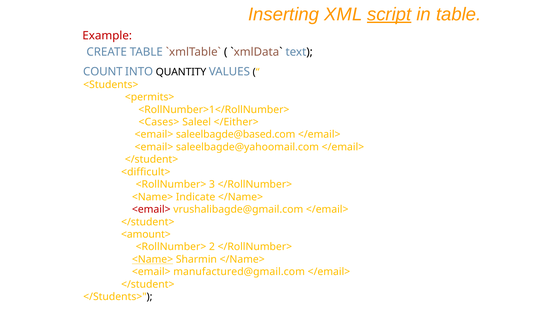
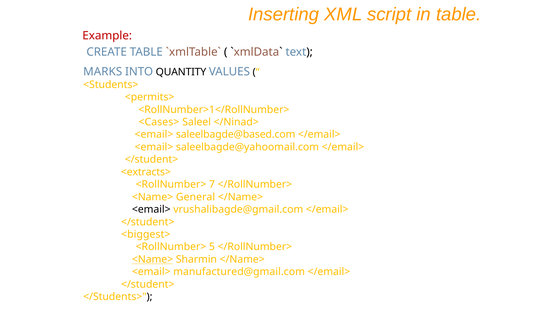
script underline: present -> none (389, 14)
COUNT: COUNT -> MARKS (103, 72)
</Either>: </Either> -> </Ninad> (236, 122)
<difficult>: <difficult> -> <extracts> (146, 172)
3: 3 -> 7 (212, 185)
Indicate: Indicate -> General (196, 197)
<email> colour: red -> black (151, 210)
<amount>: <amount> -> <biggest> (146, 235)
2: 2 -> 5 (212, 247)
